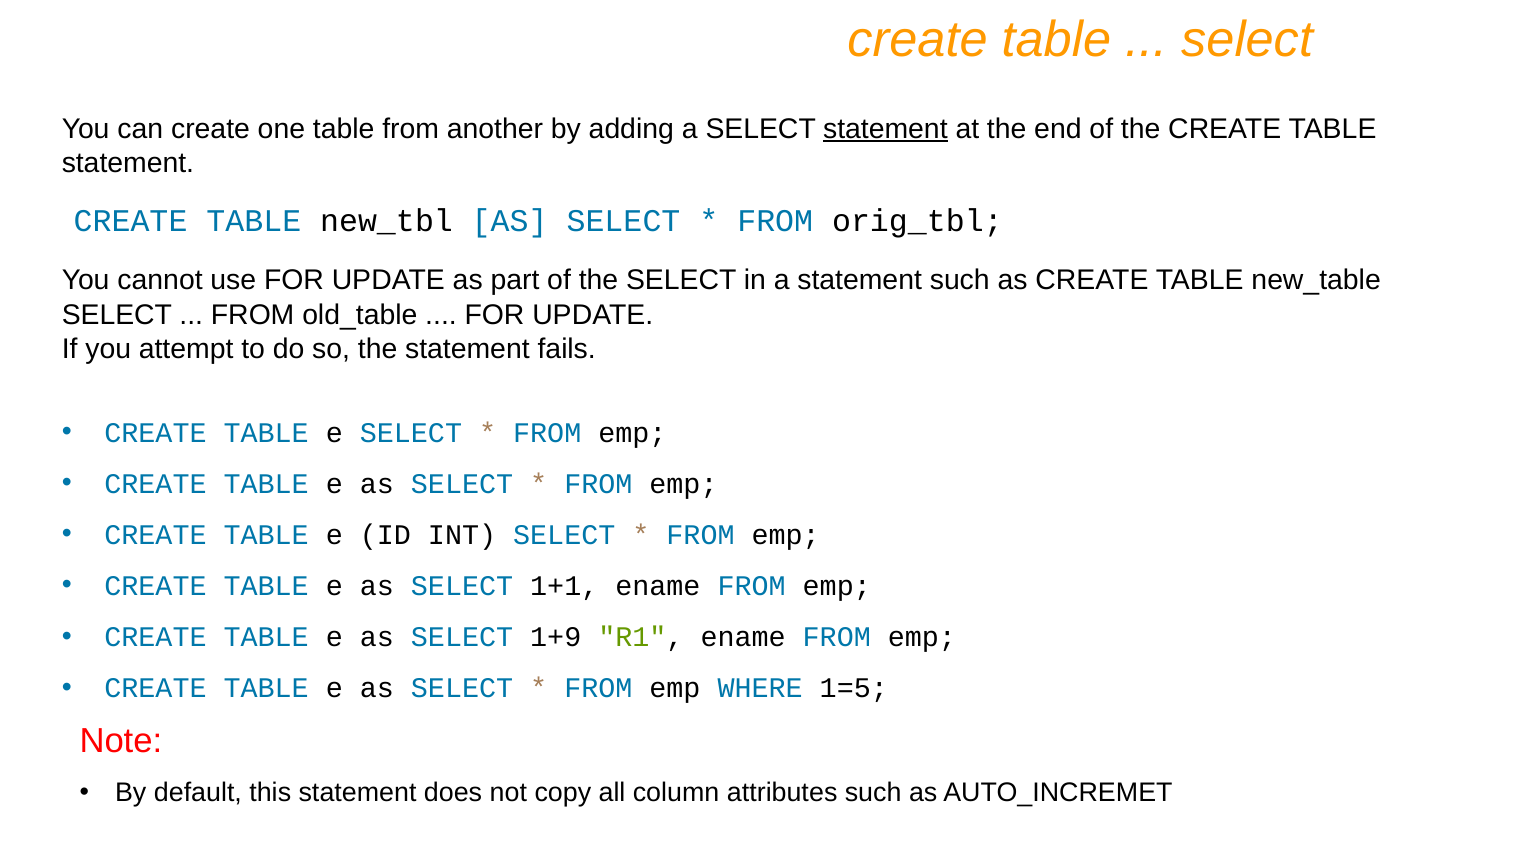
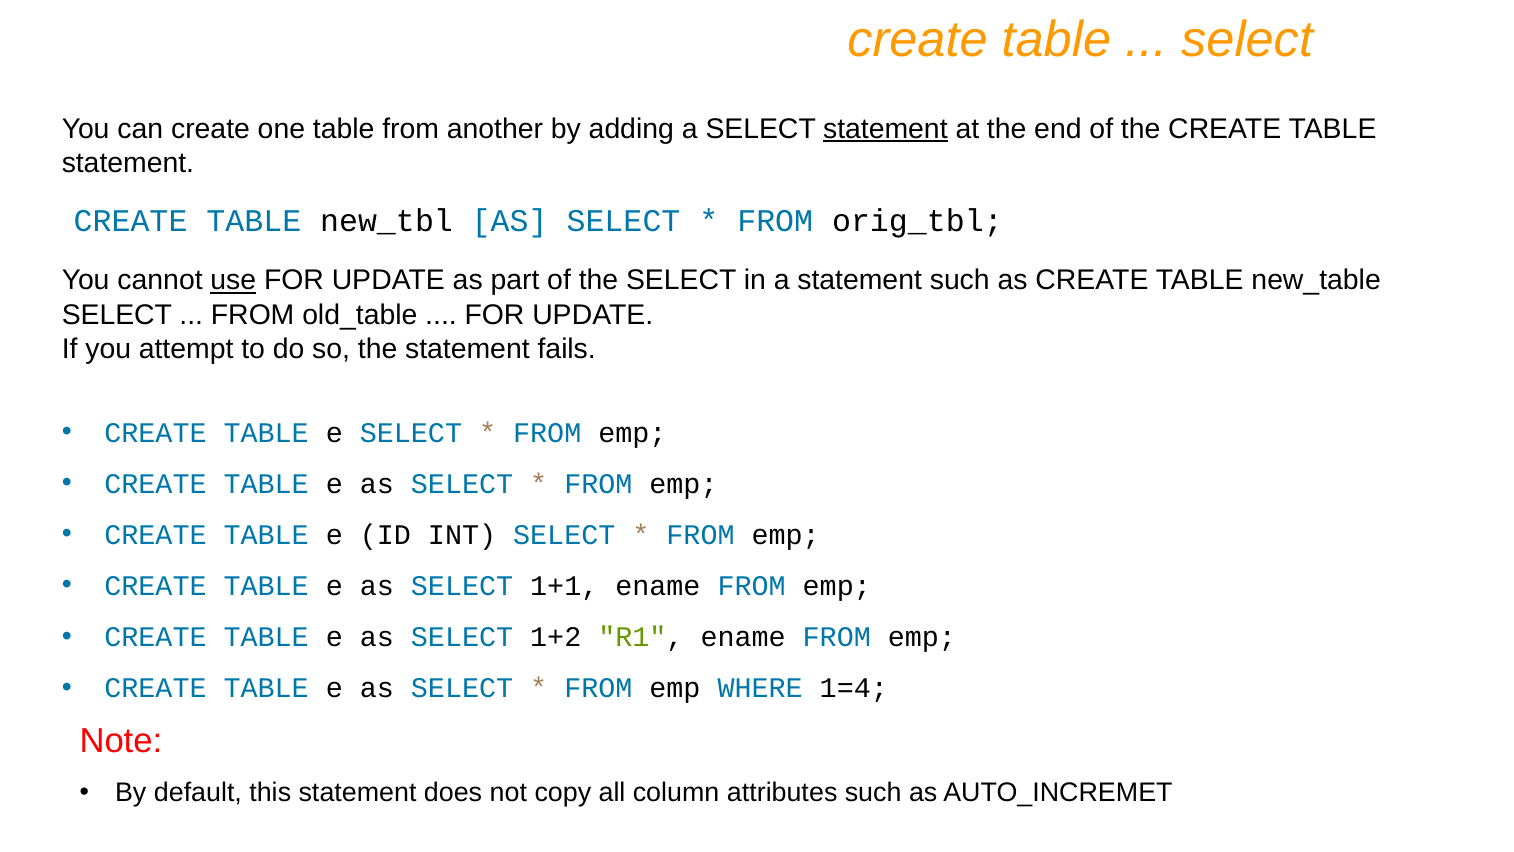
use underline: none -> present (233, 280)
1+9: 1+9 -> 1+2 (556, 637)
1=5: 1=5 -> 1=4 (854, 688)
